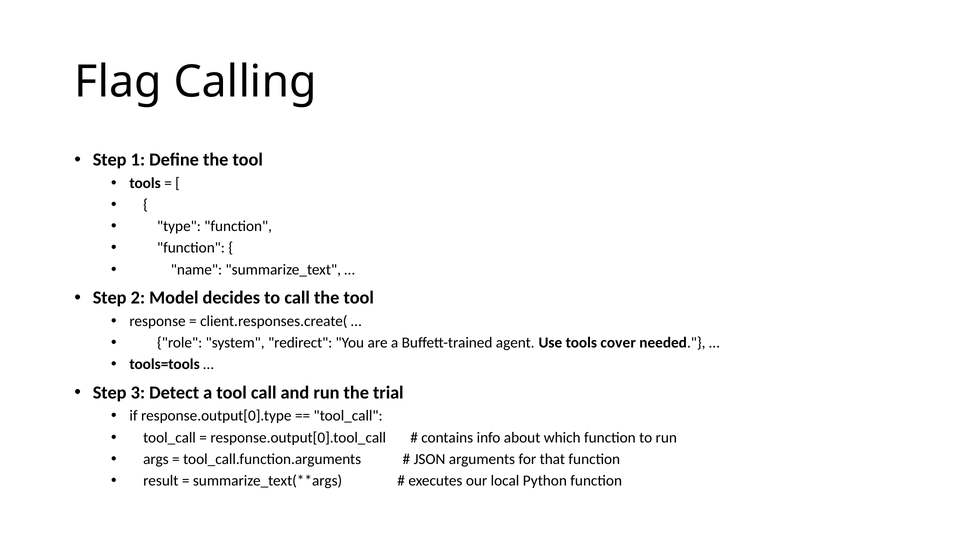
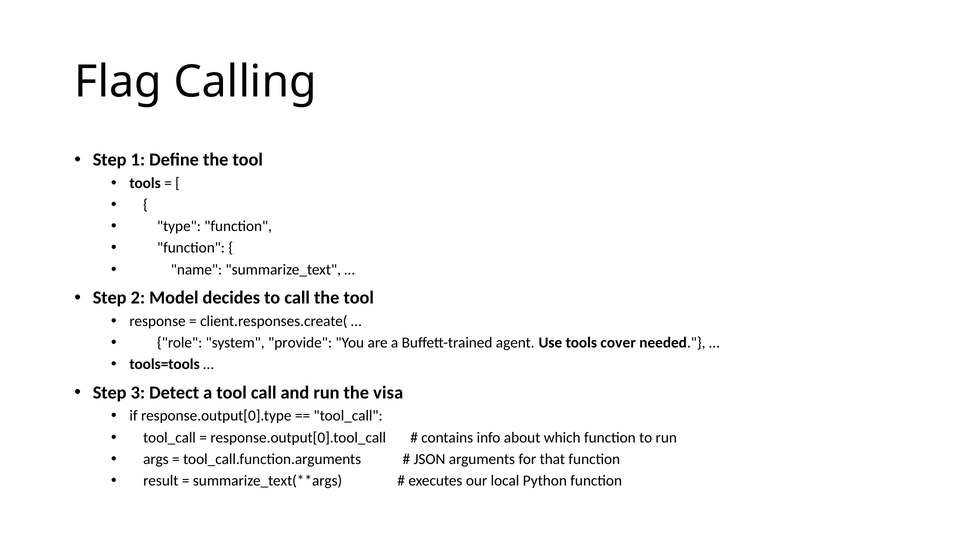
redirect: redirect -> provide (300, 342)
trial: trial -> visa (388, 392)
